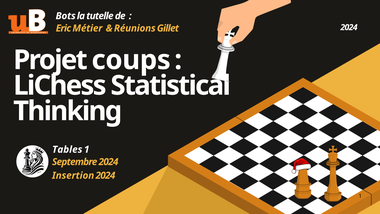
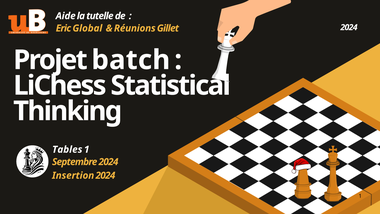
Bots: Bots -> Aide (66, 16)
Métier: Métier -> Global (87, 28)
coups: coups -> batch (131, 60)
